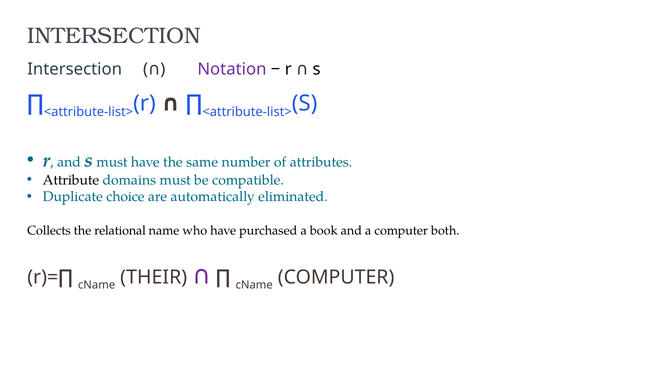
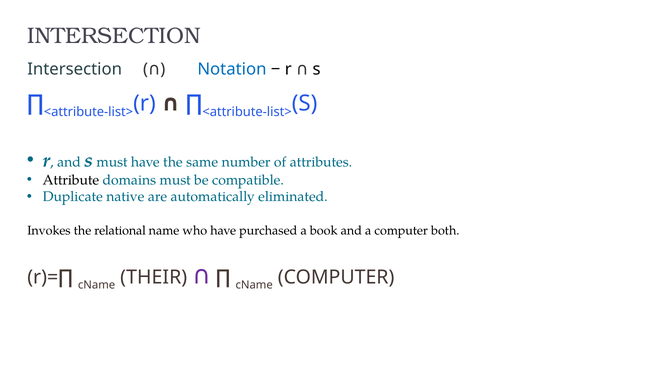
Notation colour: purple -> blue (232, 69)
choice: choice -> native (125, 197)
Collects: Collects -> Invokes (49, 230)
